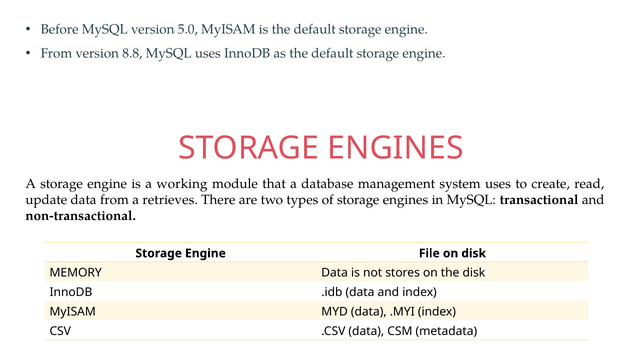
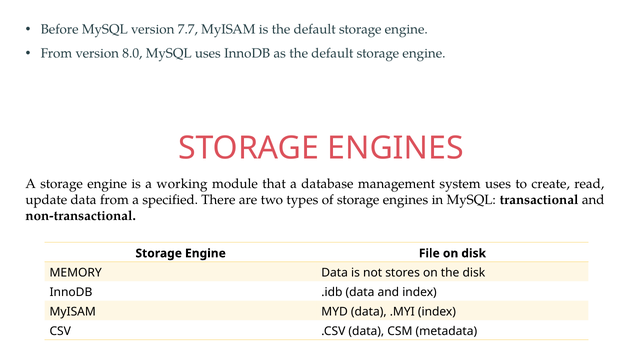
5.0: 5.0 -> 7.7 (188, 29)
8.8: 8.8 -> 8.0 (132, 53)
retrieves: retrieves -> specified (170, 200)
